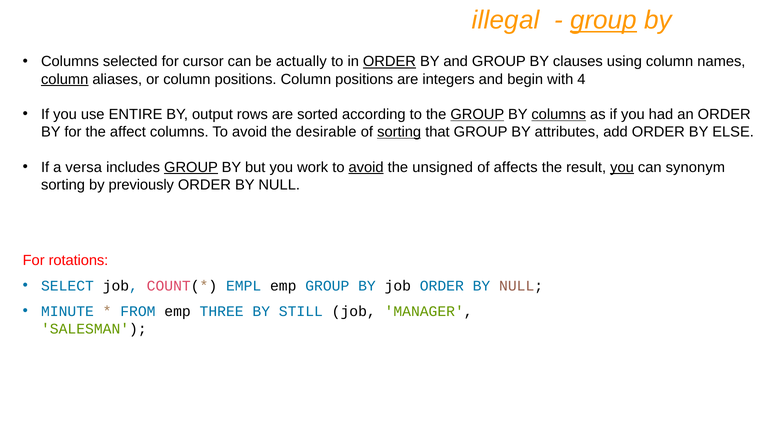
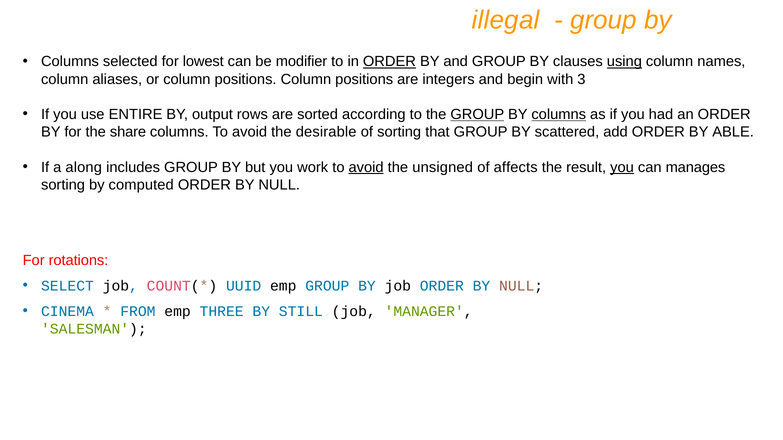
group underline: present -> none (604, 20)
cursor: cursor -> lowest (203, 62)
actually: actually -> modifier (302, 62)
using underline: none -> present (624, 62)
column underline: present -> none (65, 79)
4: 4 -> 3 (581, 79)
affect: affect -> share (128, 132)
sorting underline: present -> none (399, 132)
attributes: attributes -> scattered (567, 132)
ELSE: ELSE -> ABLE (733, 132)
versa: versa -> along (84, 167)
GROUP underline: present -> none (191, 167)
synonym: synonym -> manages (695, 167)
previously: previously -> computed (141, 185)
EMPL: EMPL -> UUID (244, 286)
MINUTE: MINUTE -> CINEMA (67, 312)
